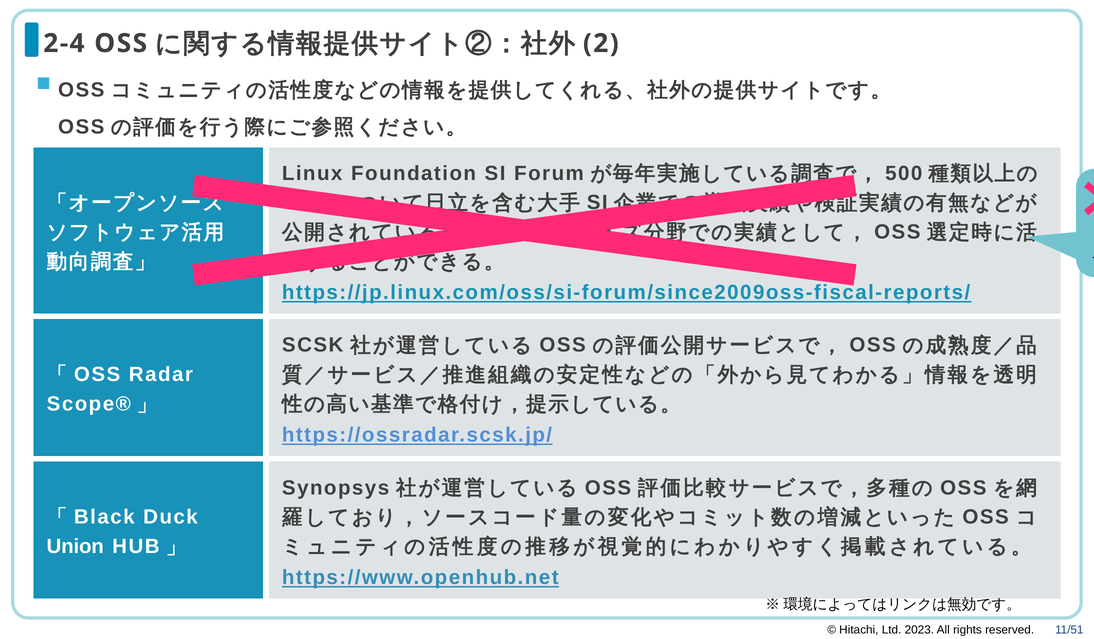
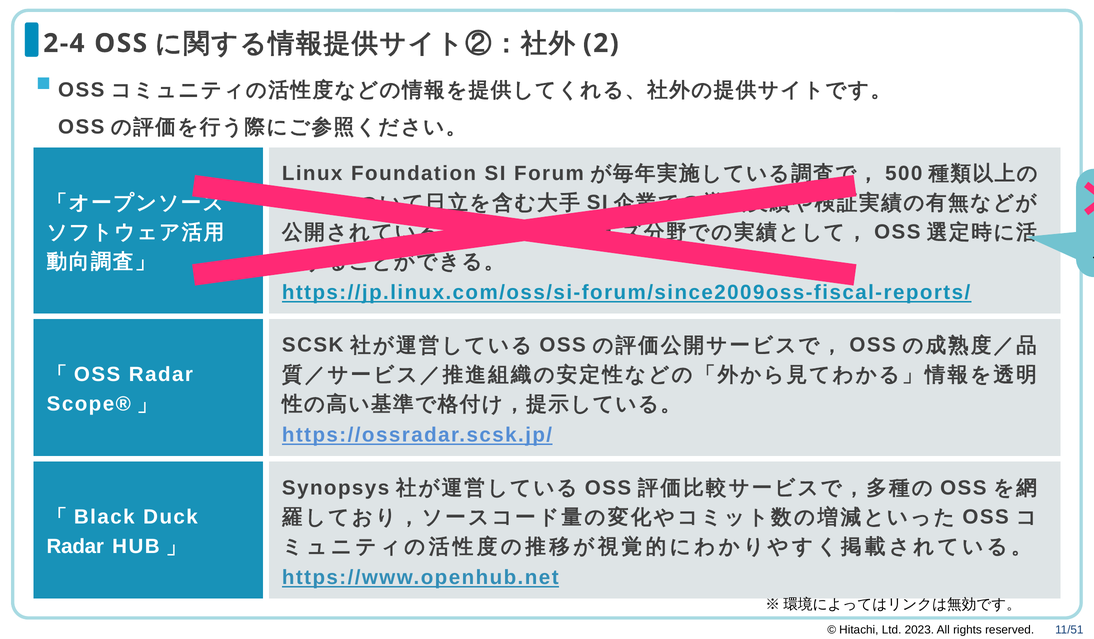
Union: Union -> Radar (75, 546)
